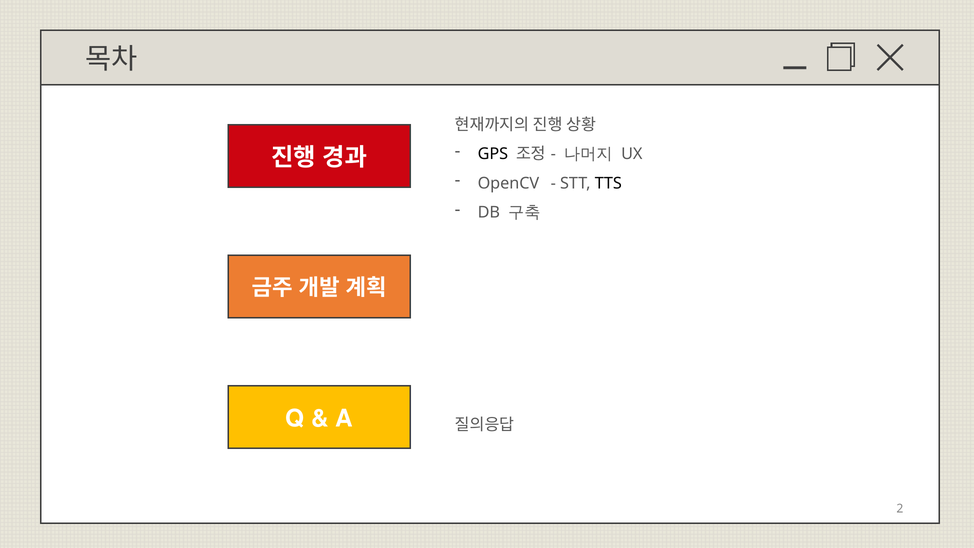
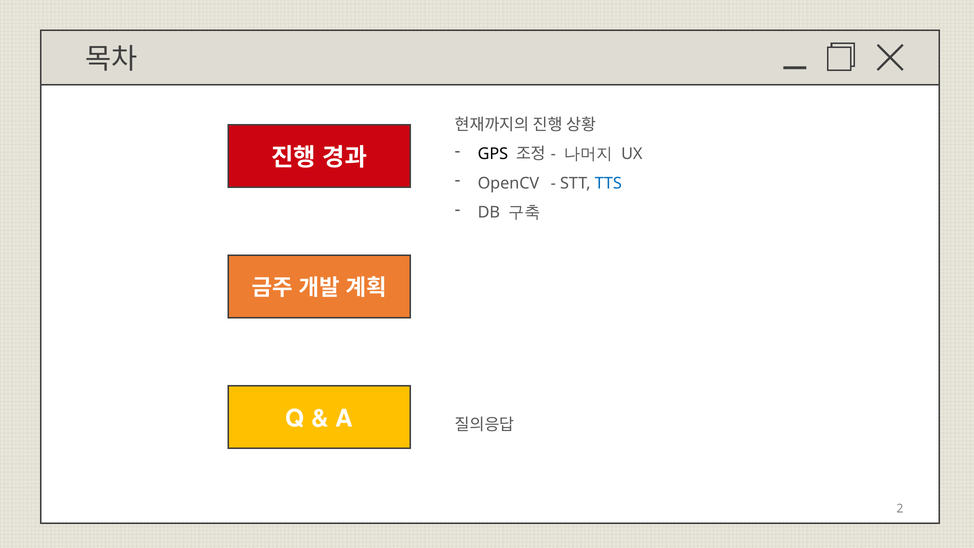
TTS colour: black -> blue (608, 183)
